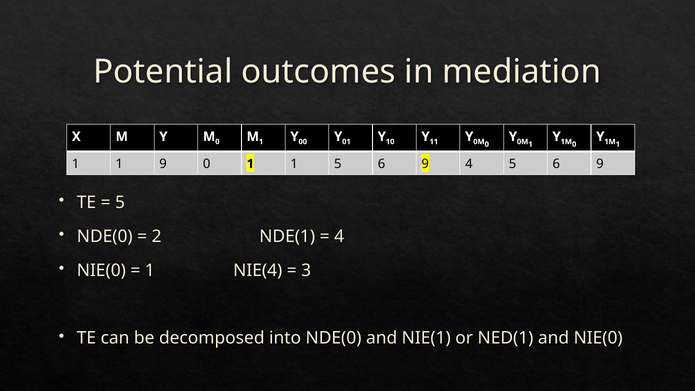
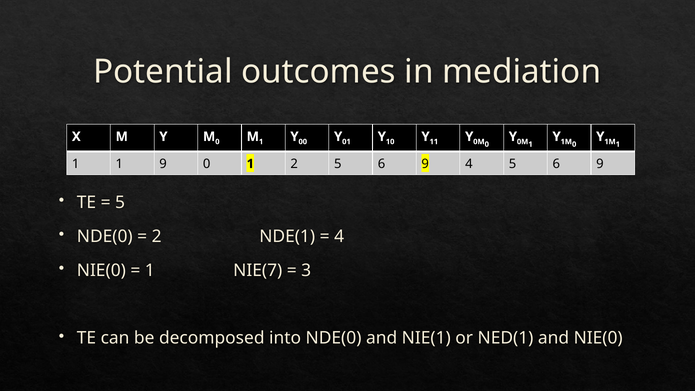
0 1 1: 1 -> 2 (294, 164)
NIE(4: NIE(4 -> NIE(7 (258, 270)
